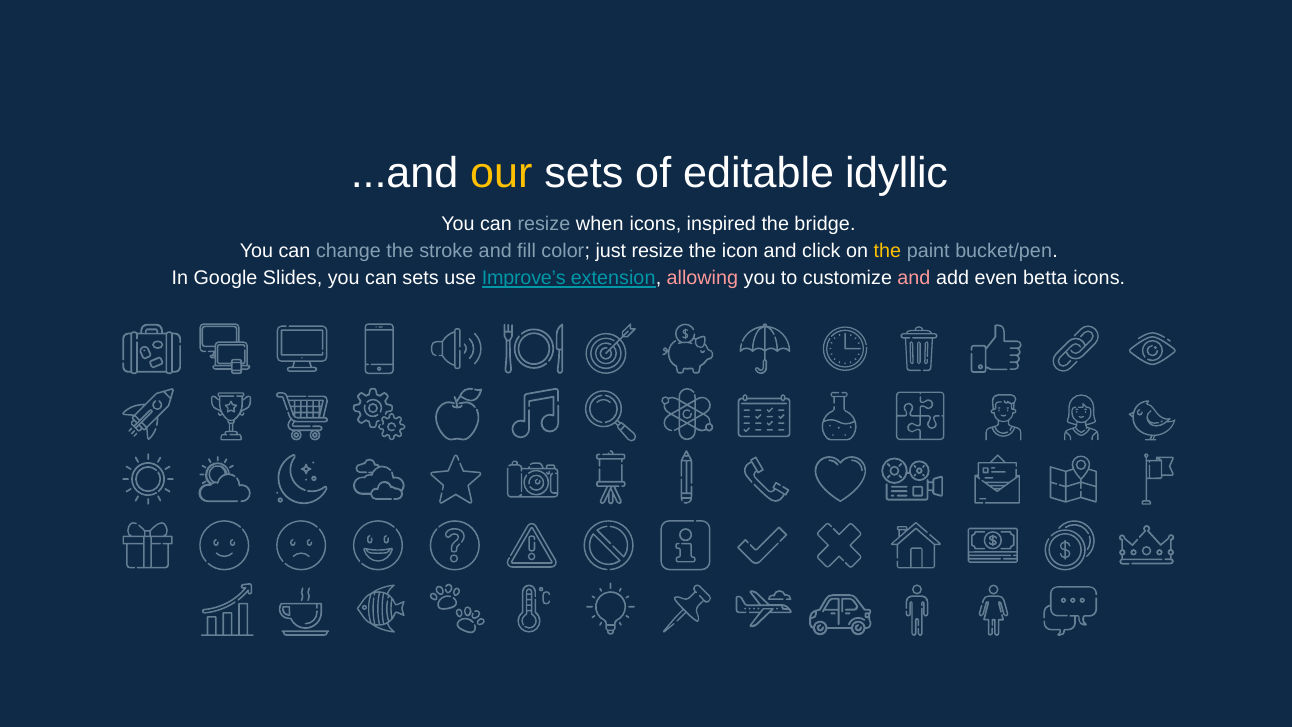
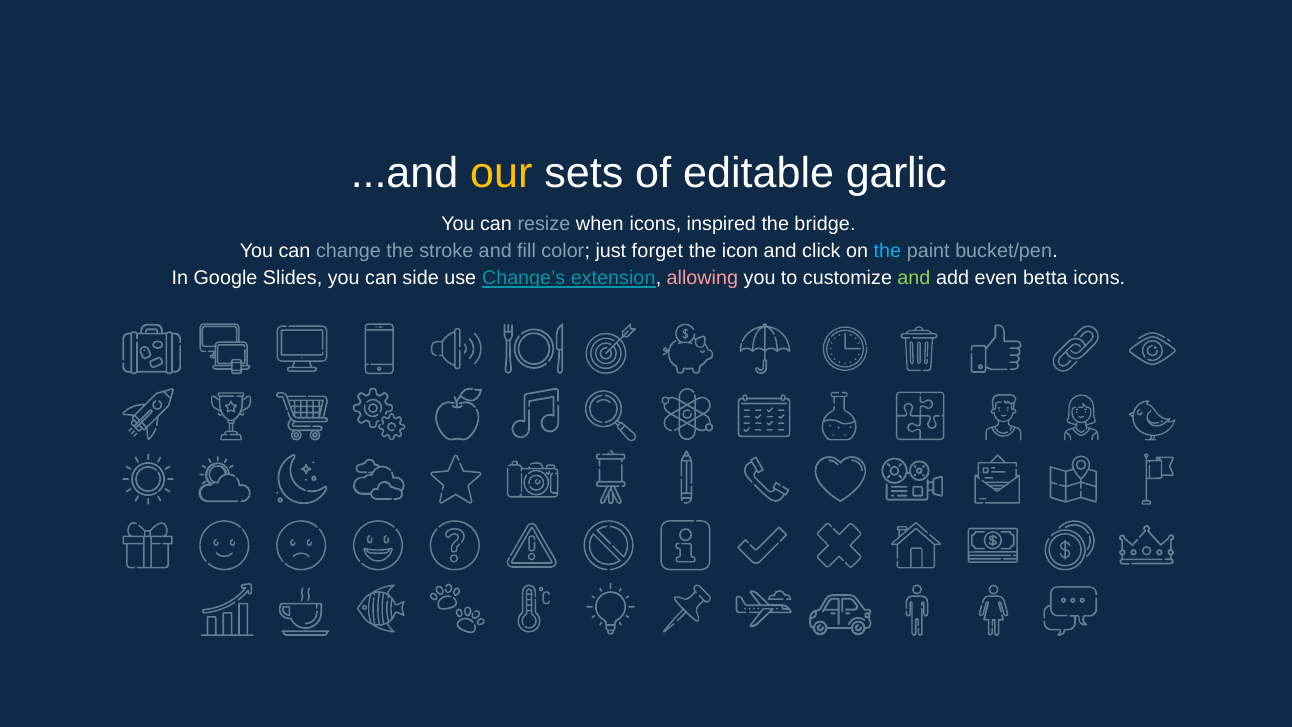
idyllic: idyllic -> garlic (896, 174)
just resize: resize -> forget (657, 251)
the colour: yellow -> light blue (887, 251)
can sets: sets -> side (421, 278)
Improve’s: Improve’s -> Change’s (524, 278)
and colour: pink -> light green (914, 278)
